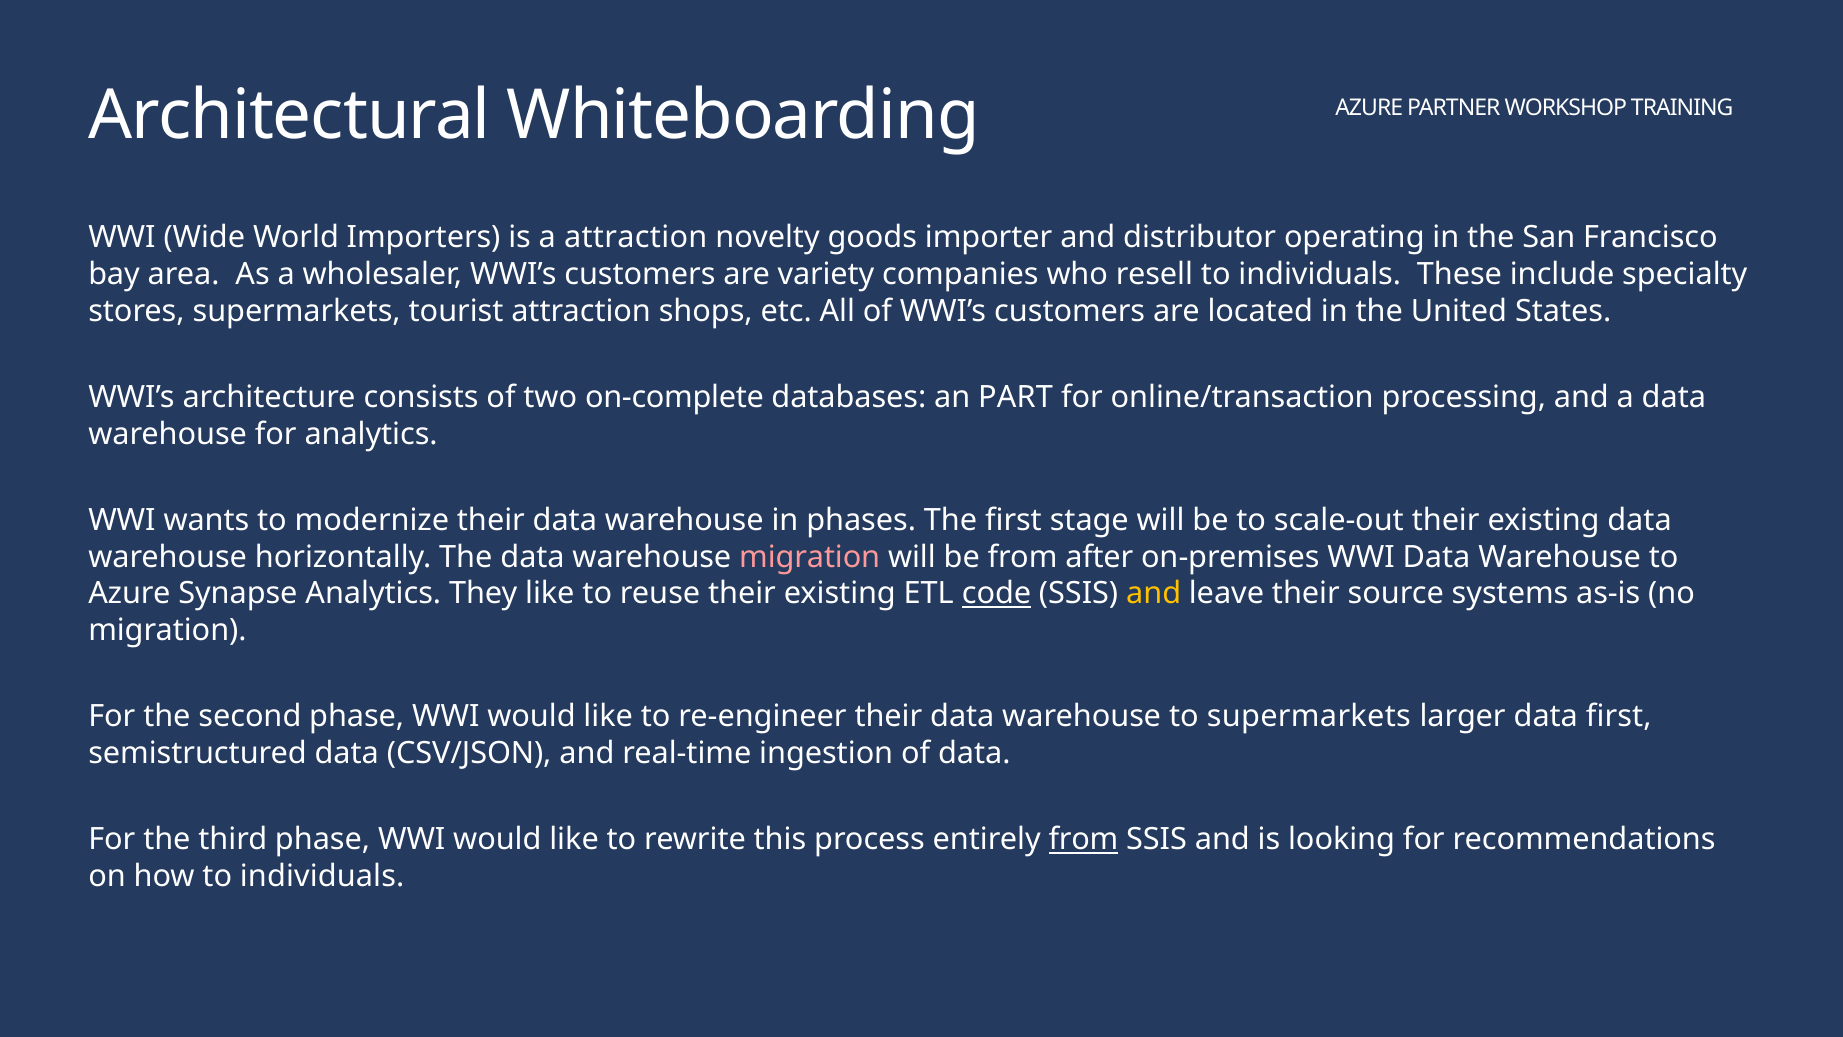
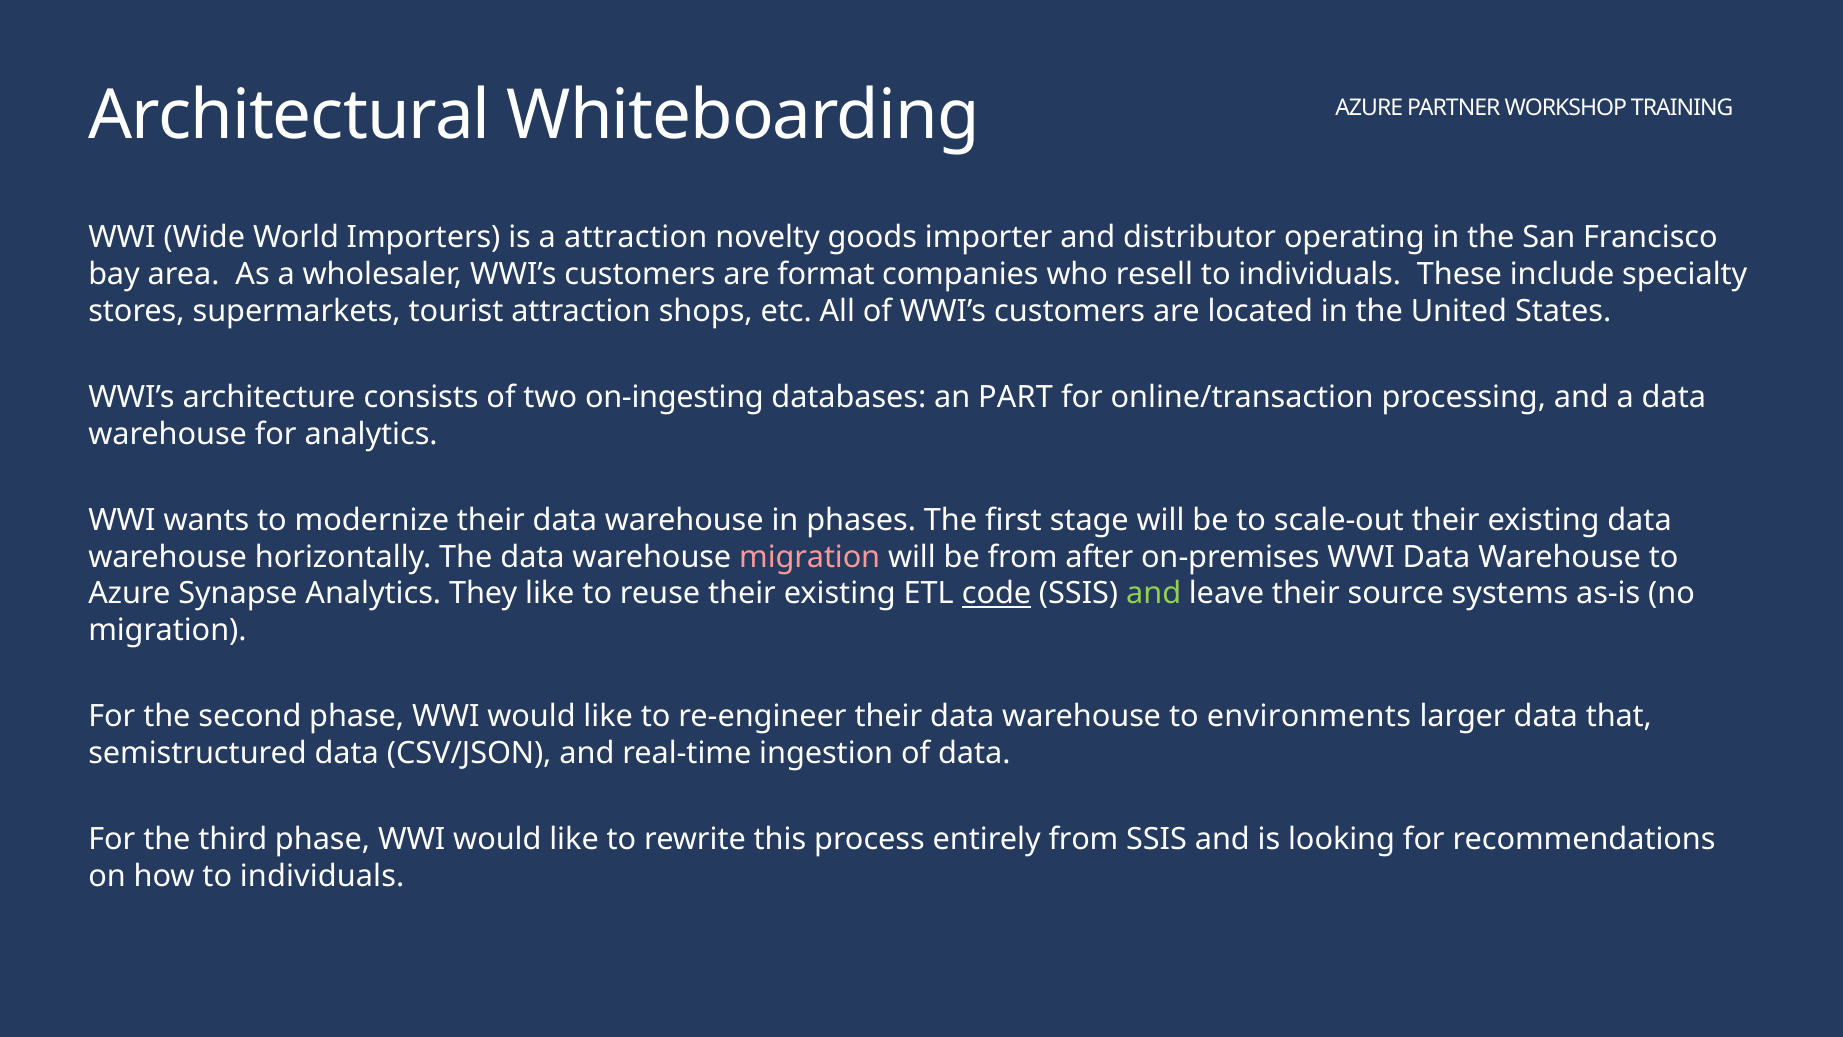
variety: variety -> format (826, 274)
on-complete: on-complete -> on-ingesting (674, 397)
and colour: yellow -> light green (1154, 594)
to supermarkets: supermarkets -> environments (1309, 716)
data first: first -> that (1619, 716)
from underline: present -> none (1083, 839)
